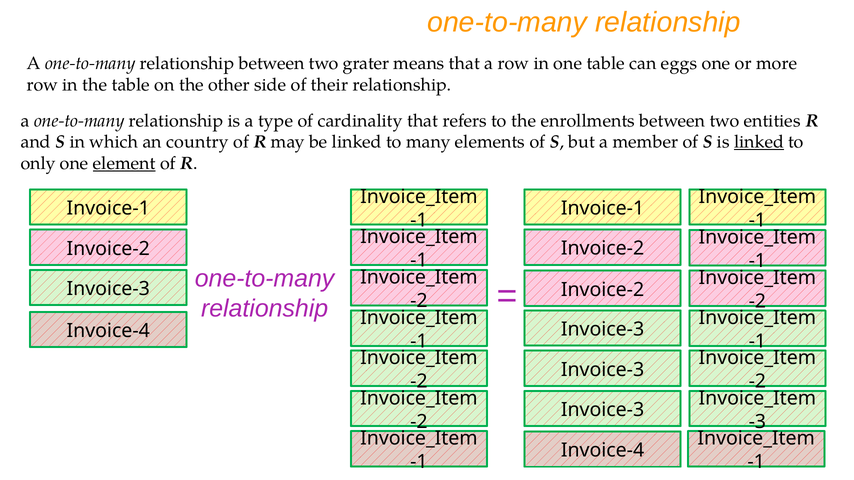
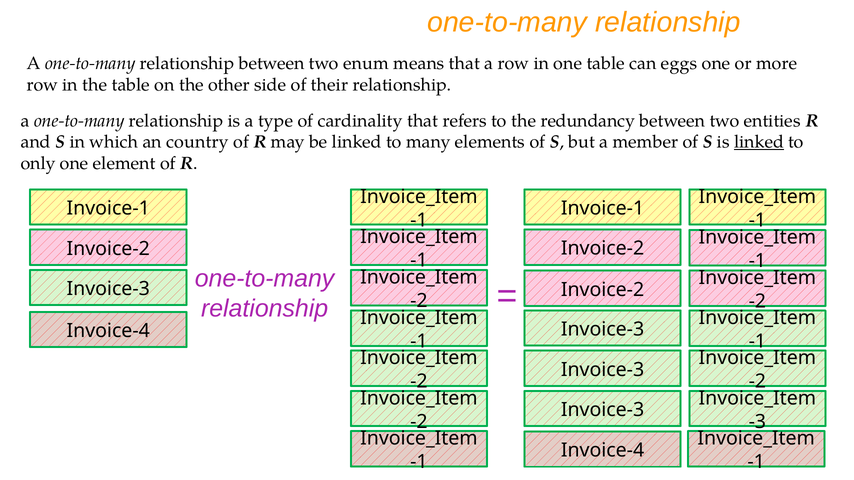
grater: grater -> enum (366, 64)
enrollments: enrollments -> redundancy (588, 121)
element underline: present -> none (124, 163)
